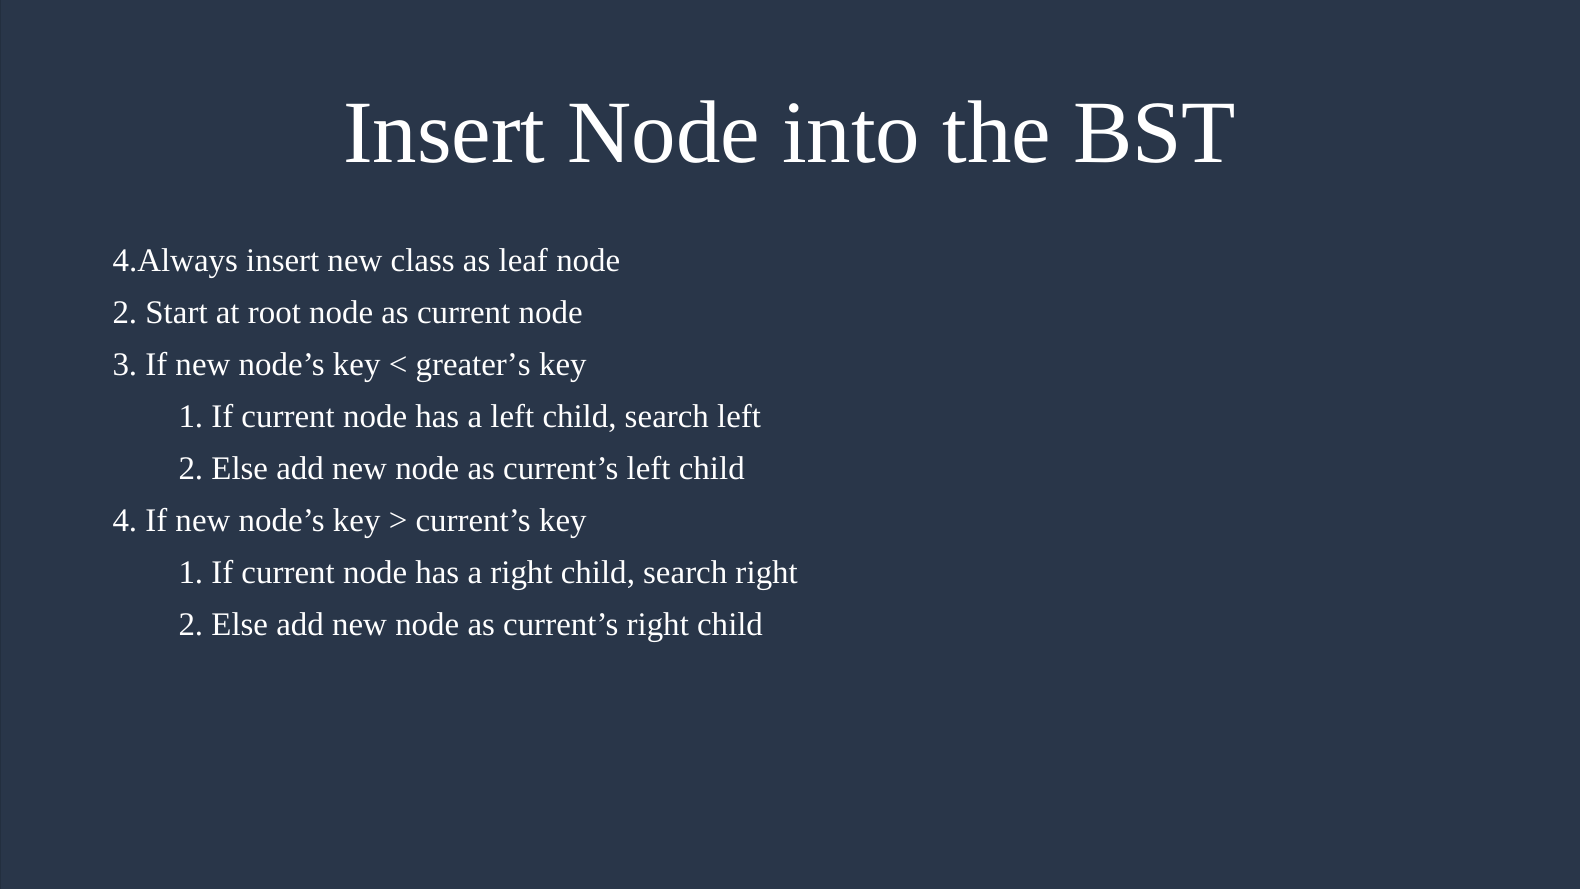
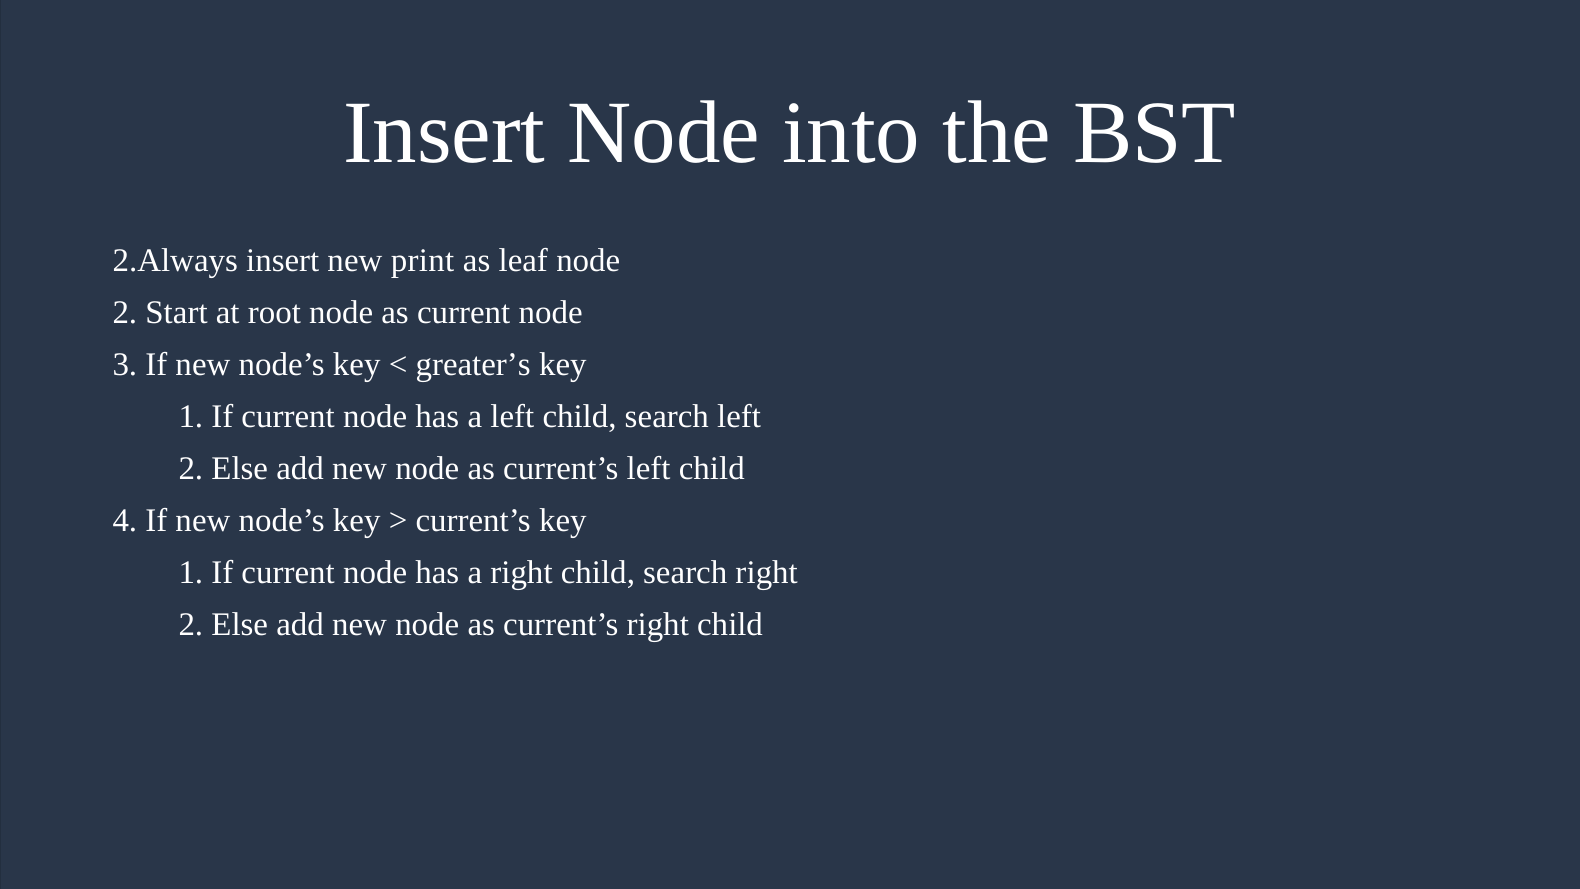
4.Always: 4.Always -> 2.Always (175, 260)
class: class -> print (423, 260)
